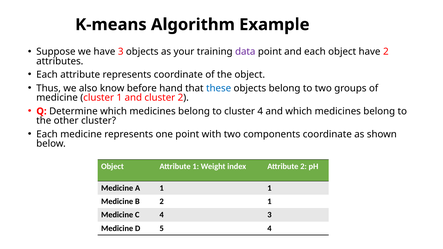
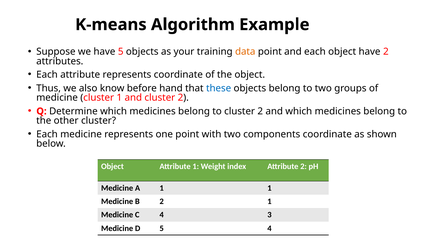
have 3: 3 -> 5 (121, 52)
data colour: purple -> orange (245, 52)
to cluster 4: 4 -> 2 (260, 111)
